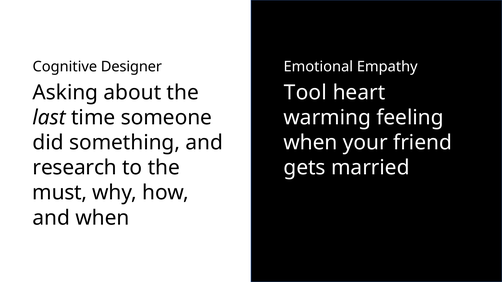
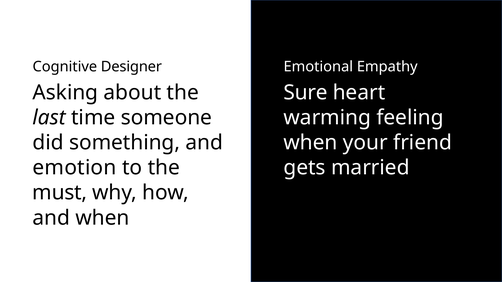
Tool: Tool -> Sure (306, 93)
research: research -> emotion (75, 168)
